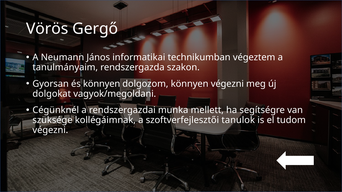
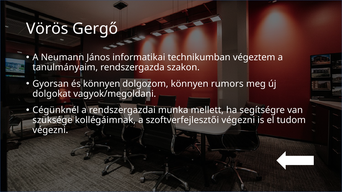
könnyen végezni: végezni -> rumors (227, 84)
szoftverfejlesztői tanulok: tanulok -> végezni (238, 120)
